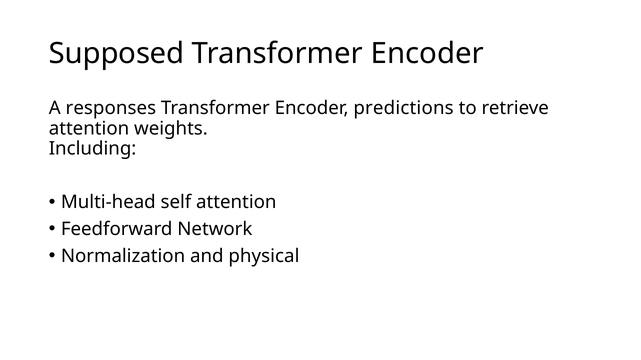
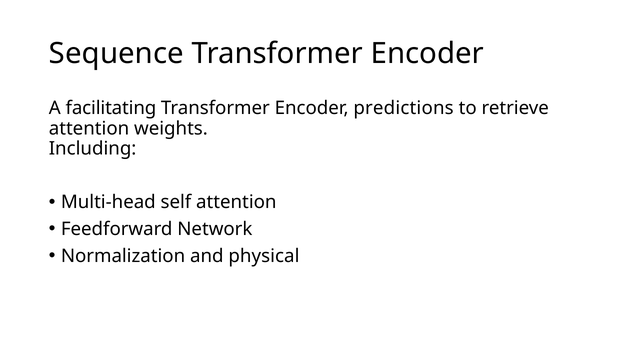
Supposed: Supposed -> Sequence (116, 54)
responses: responses -> facilitating (111, 108)
